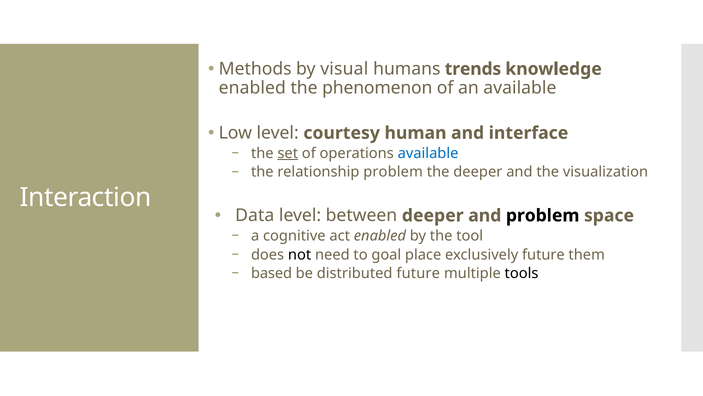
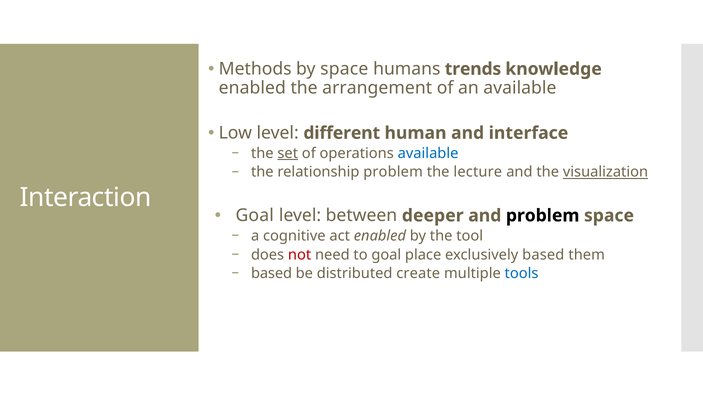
by visual: visual -> space (344, 69)
phenomenon: phenomenon -> arrangement (377, 88)
courtesy: courtesy -> different (342, 133)
the deeper: deeper -> lecture (478, 172)
visualization underline: none -> present (605, 172)
Data: Data -> Goal (255, 215)
not colour: black -> red (300, 254)
exclusively future: future -> based (543, 254)
distributed future: future -> create (418, 273)
tools colour: black -> blue (522, 273)
